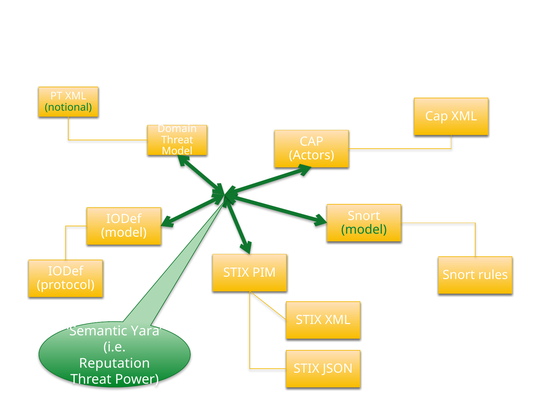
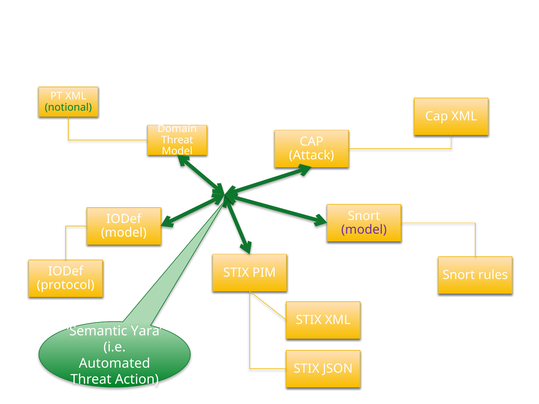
Actors: Actors -> Attack (312, 155)
model colour: green -> purple (364, 230)
Reputation: Reputation -> Automated (115, 364)
Power: Power -> Action (137, 380)
